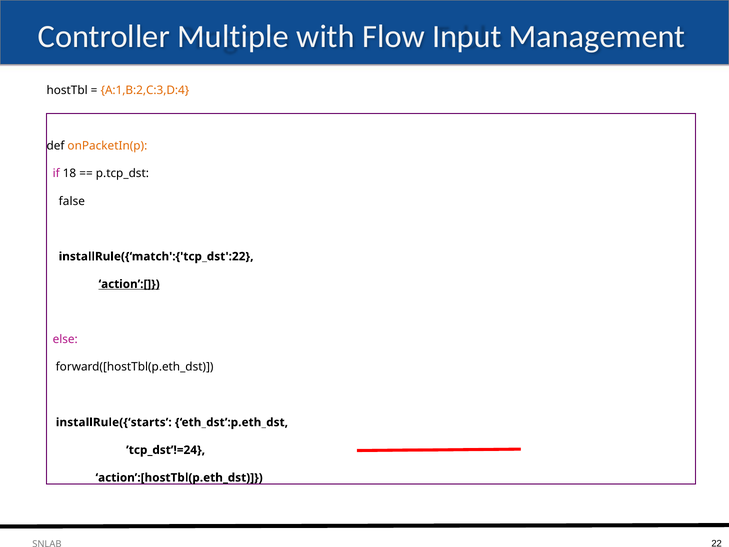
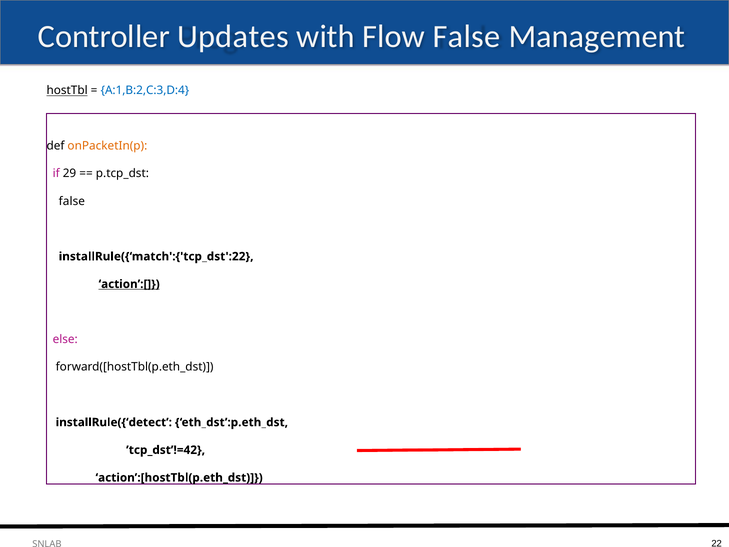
Multiple: Multiple -> Updates (233, 36)
Flow Input: Input -> False (467, 36)
hostTbl underline: none -> present (67, 91)
A:1,B:2,C:3,D:4 colour: orange -> blue (145, 91)
18: 18 -> 29 (69, 173)
installRule({‘starts: installRule({‘starts -> installRule({‘detect (114, 422)
’tcp_dst’!=24: ’tcp_dst’!=24 -> ’tcp_dst’!=42 (166, 450)
